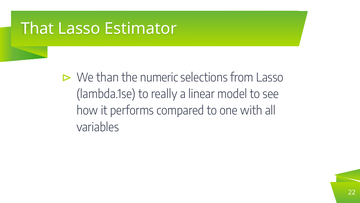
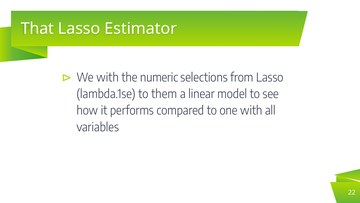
We than: than -> with (108, 77)
really: really -> them (164, 94)
